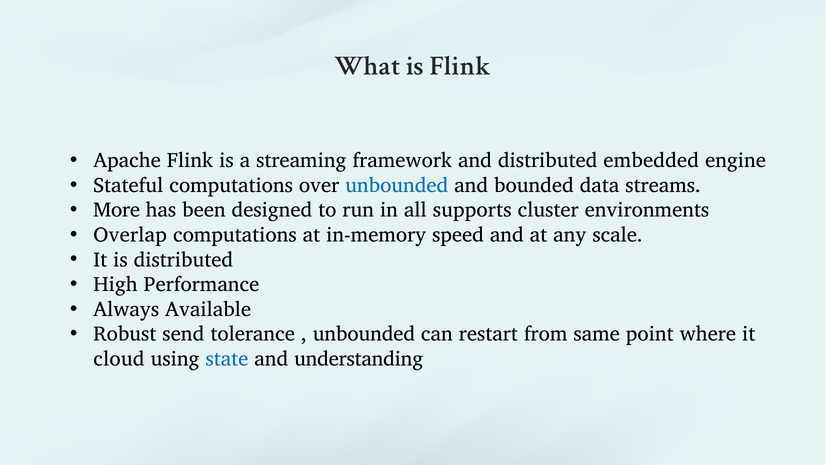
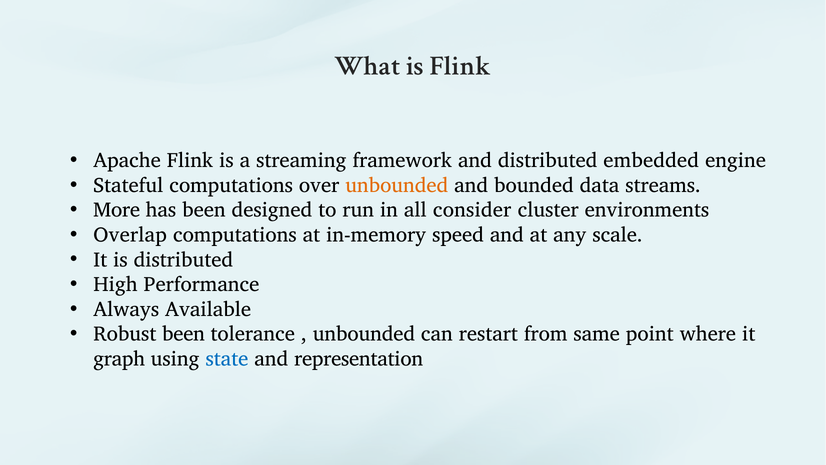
unbounded colour: blue -> orange (397, 185)
supports: supports -> consider (472, 210)
Robust send: send -> been (183, 334)
cloud: cloud -> graph (119, 359)
understanding: understanding -> representation (359, 359)
